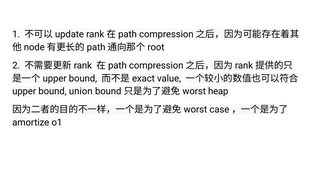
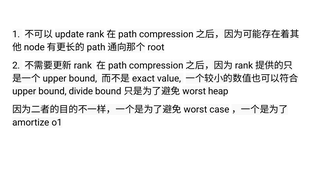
union: union -> divide (81, 91)
